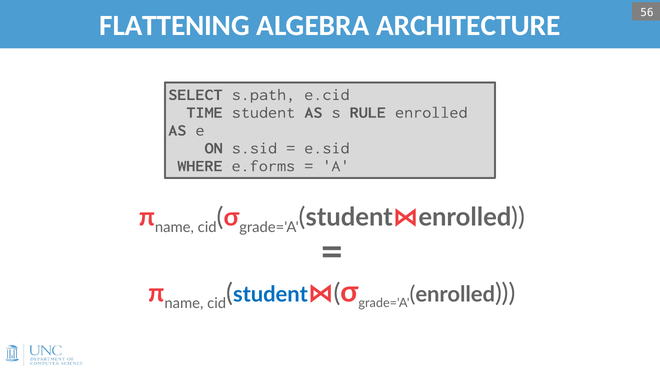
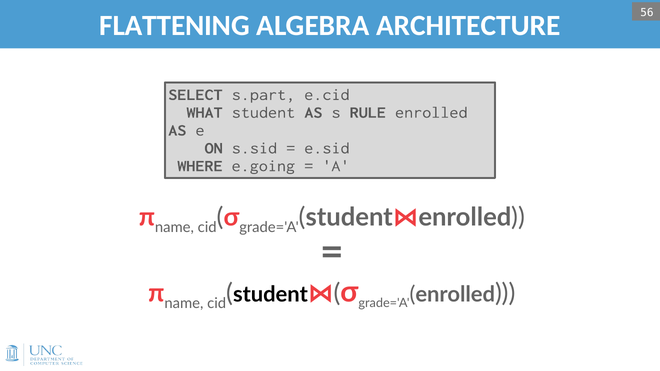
s.path: s.path -> s.part (263, 95)
TIME: TIME -> WHAT (205, 112)
e.forms: e.forms -> e.going (263, 166)
student colour: blue -> black (270, 295)
